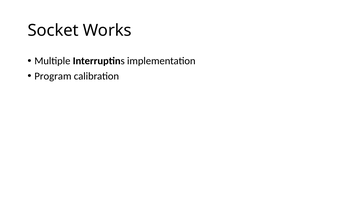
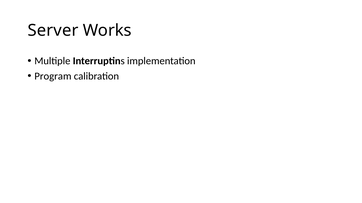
Socket: Socket -> Server (53, 30)
